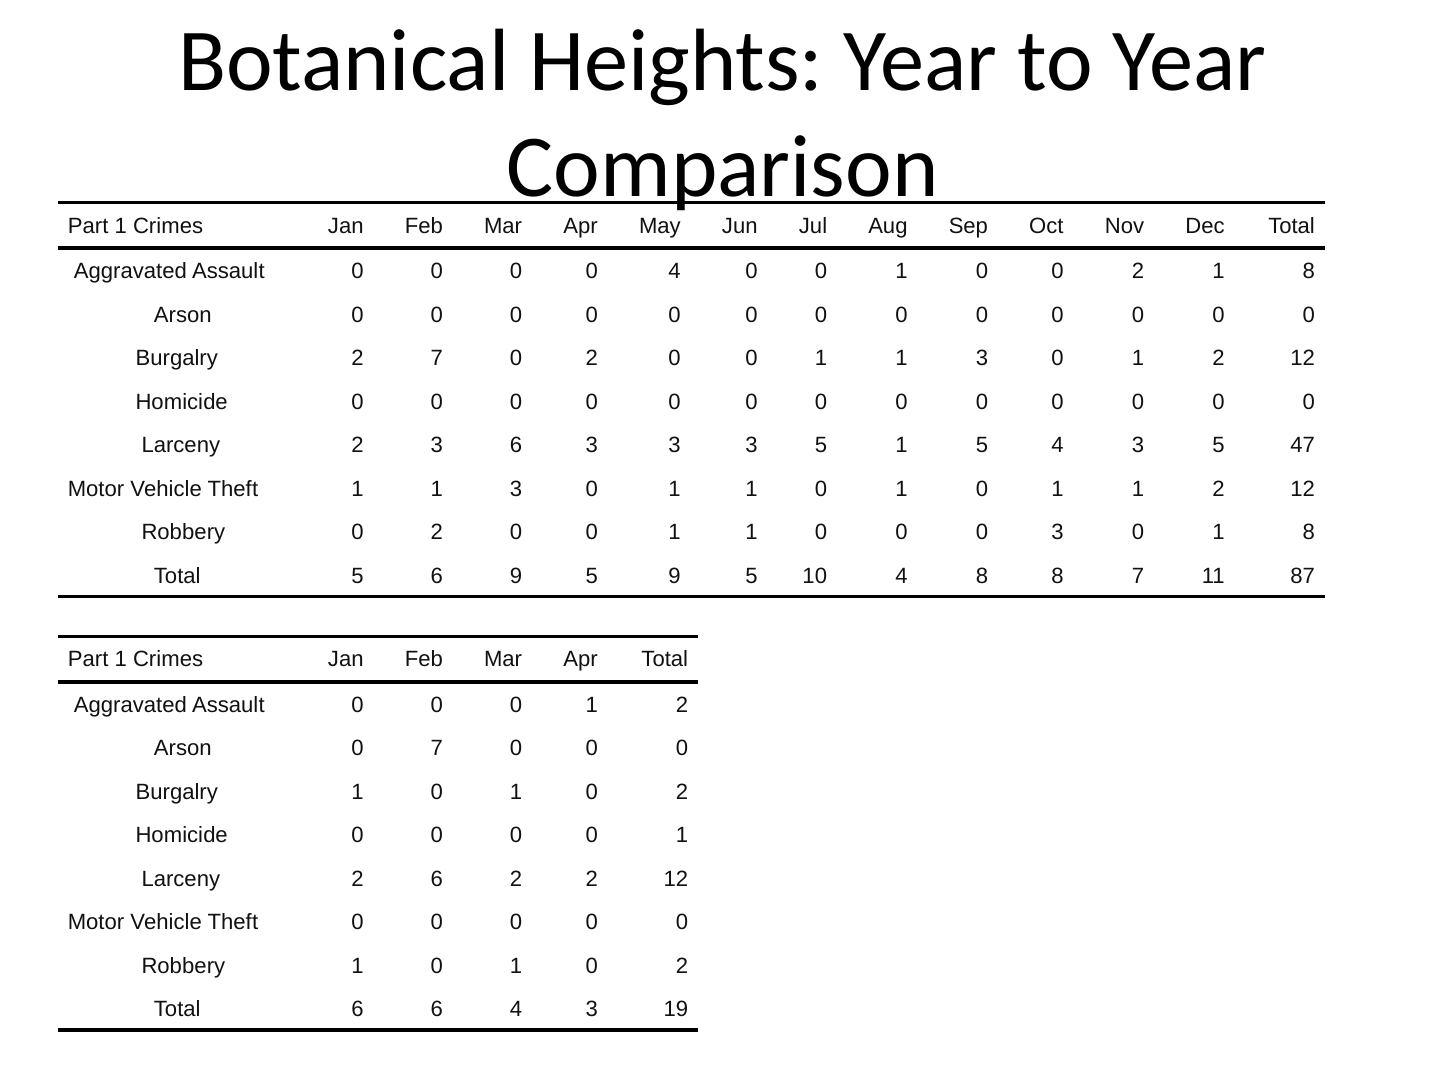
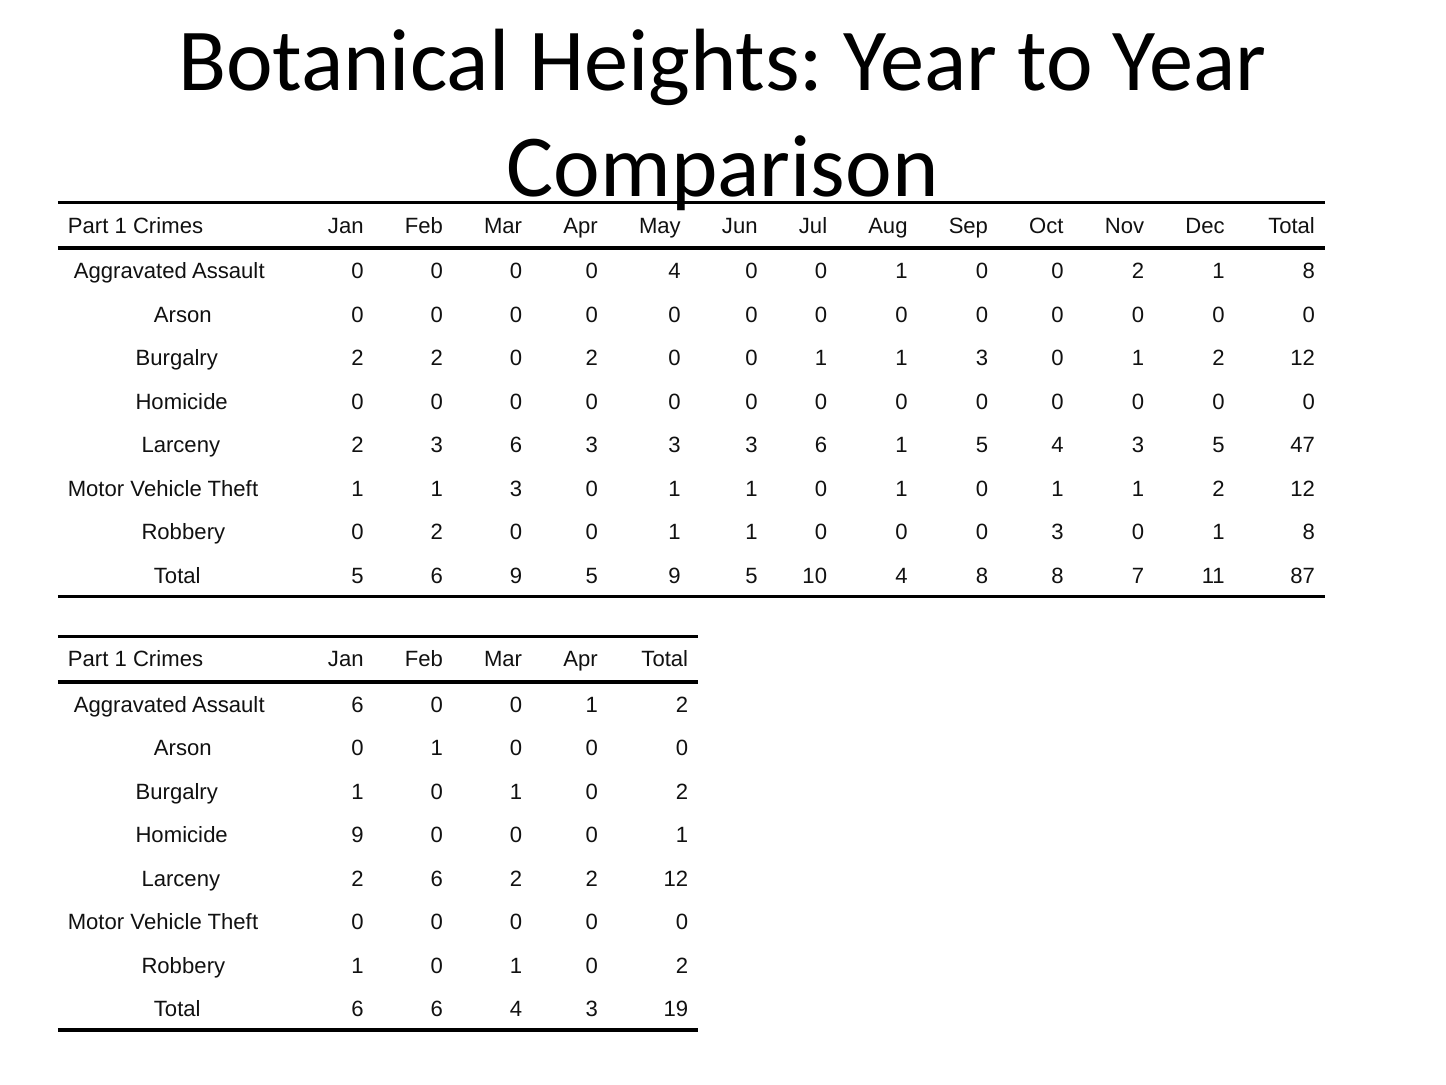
Burgalry 2 7: 7 -> 2 (437, 358)
3 3 5: 5 -> 6 (821, 445)
0: 0 -> 6 (358, 705)
Arson 0 7: 7 -> 1 (437, 748)
0: 0 -> 9 (358, 835)
